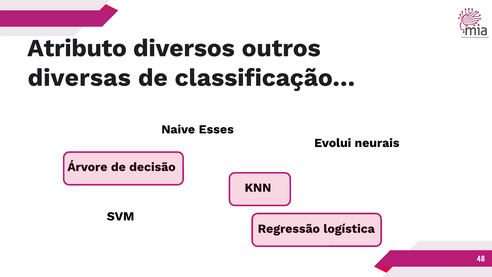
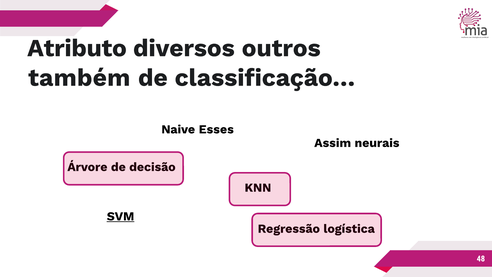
diversas: diversas -> também (79, 78)
Evolui: Evolui -> Assim (333, 143)
SVM underline: none -> present (121, 216)
